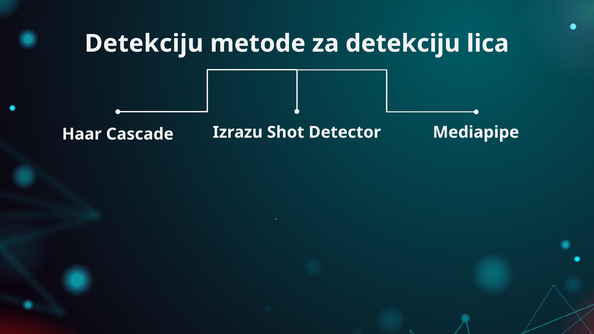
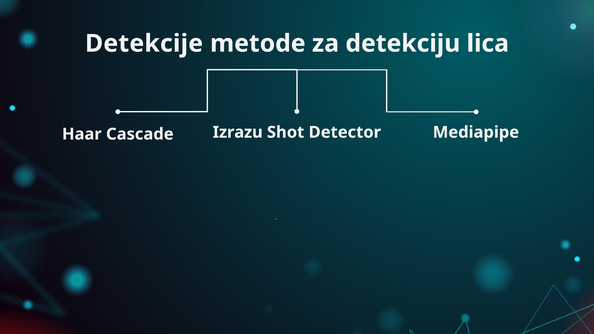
Detekciju: Detekciju -> Detekcije (144, 44)
